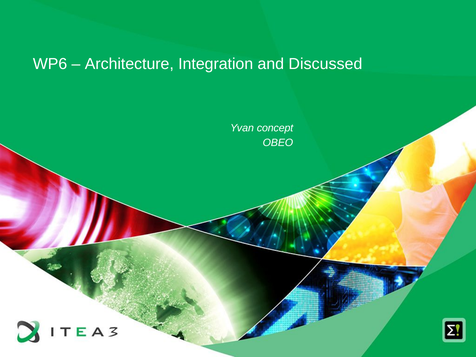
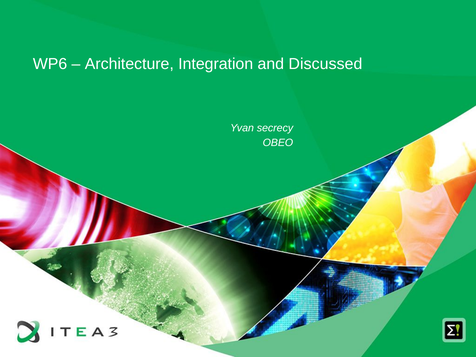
concept: concept -> secrecy (275, 128)
